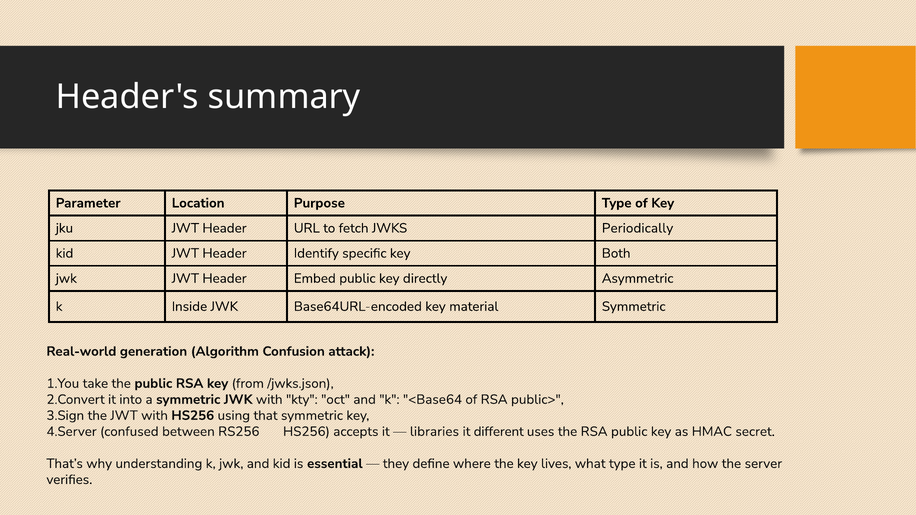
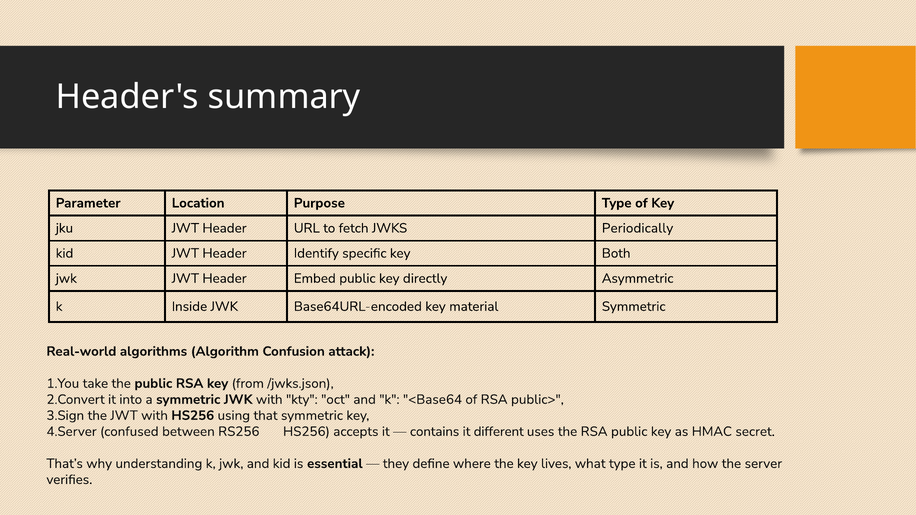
generation: generation -> algorithms (153, 351)
libraries: libraries -> contains (435, 432)
